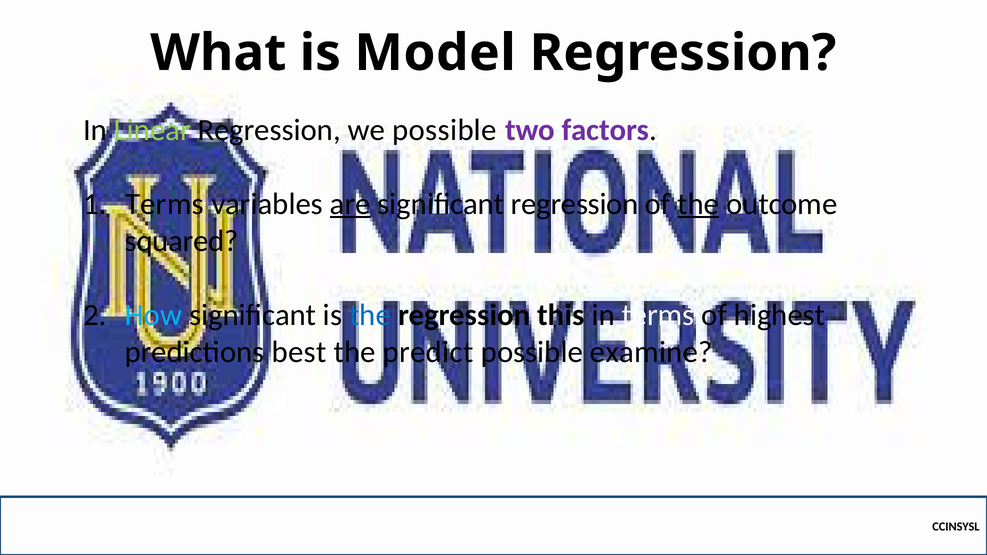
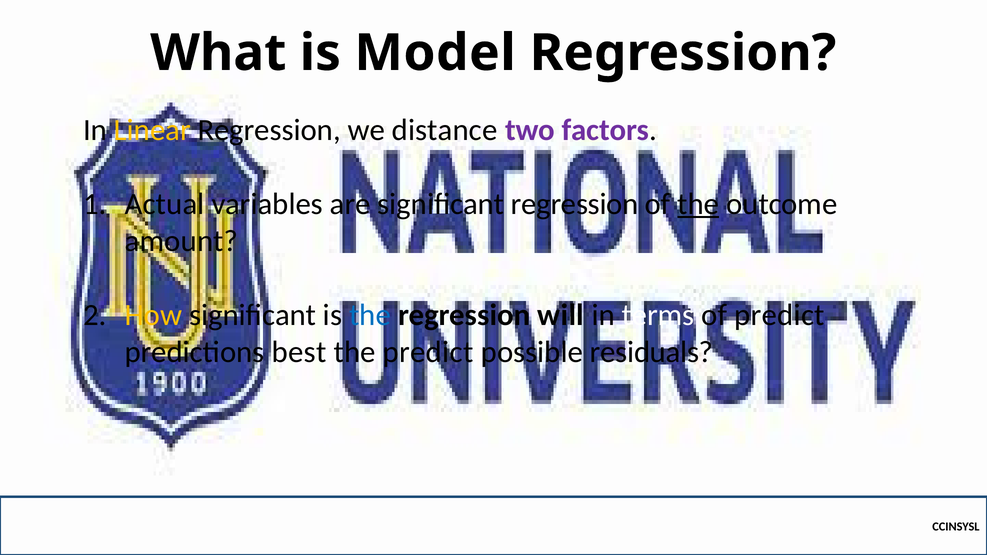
Linear colour: light green -> yellow (152, 130)
we possible: possible -> distance (445, 130)
Terms: Terms -> Actual (165, 204)
are underline: present -> none (350, 204)
squared: squared -> amount (182, 241)
How colour: light blue -> yellow (153, 315)
this: this -> will (561, 315)
of highest: highest -> predict (779, 315)
examine: examine -> residuals (652, 352)
